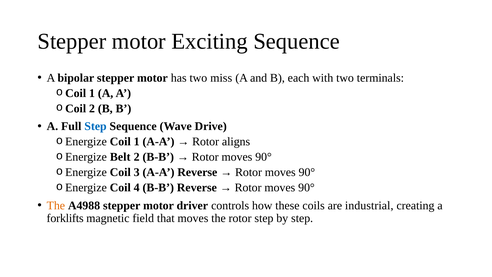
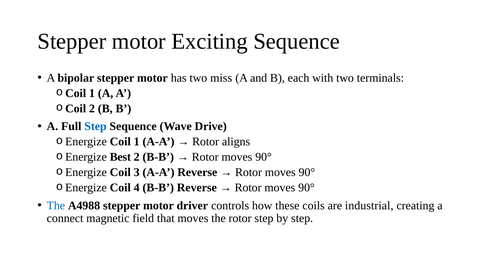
Belt: Belt -> Best (120, 157)
The colour: orange -> blue (56, 205)
forklifts: forklifts -> connect (65, 218)
